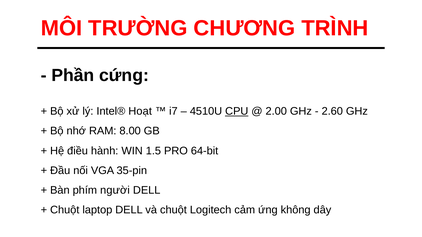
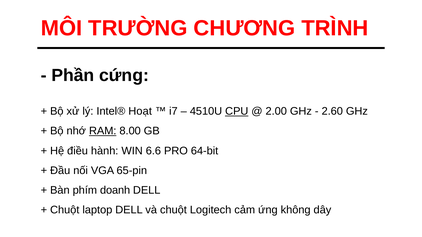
RAM underline: none -> present (103, 131)
1.5: 1.5 -> 6.6 (153, 151)
35-pin: 35-pin -> 65-pin (132, 171)
người: người -> doanh (115, 191)
